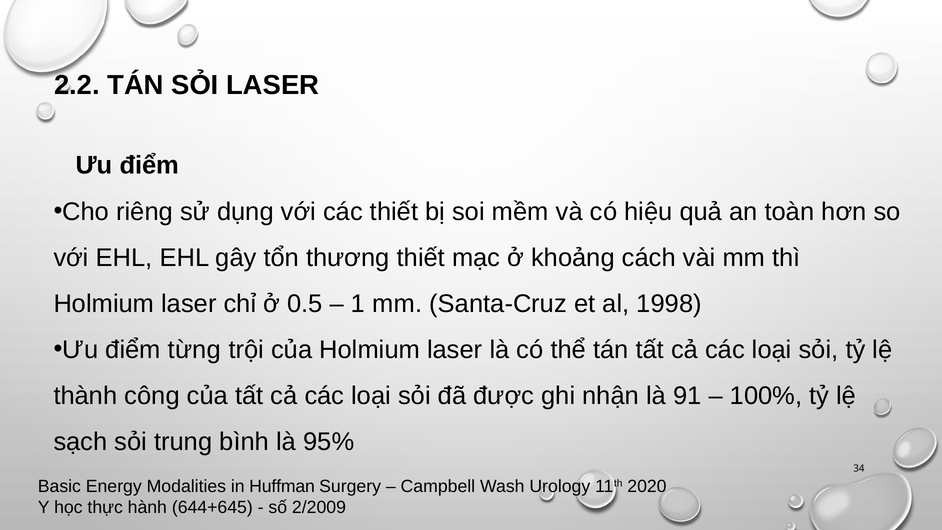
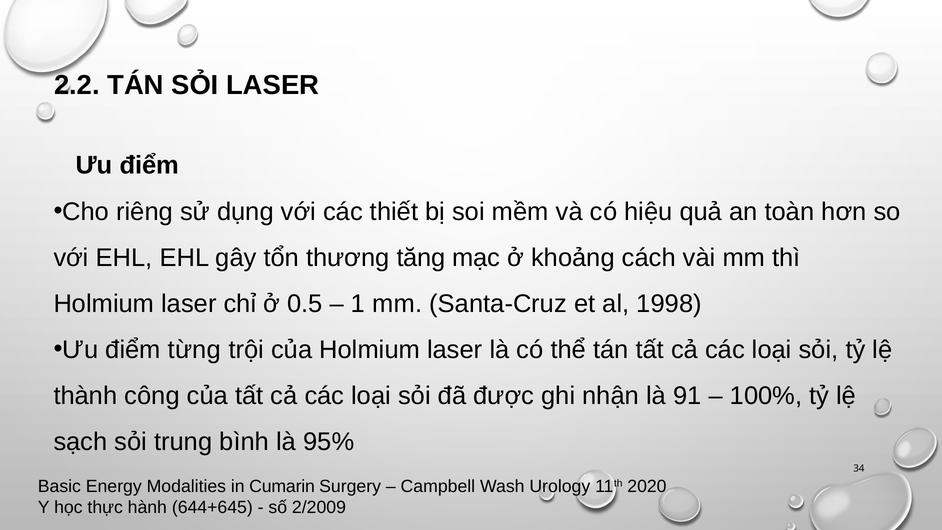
thương thiết: thiết -> tăng (421, 258)
Huffman: Huffman -> Cumarin (282, 486)
